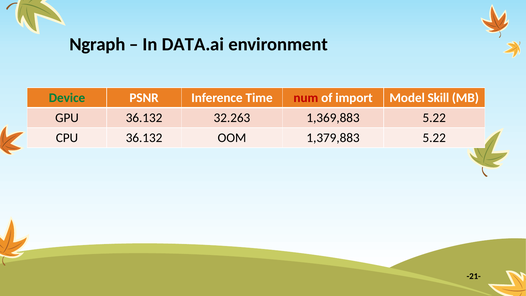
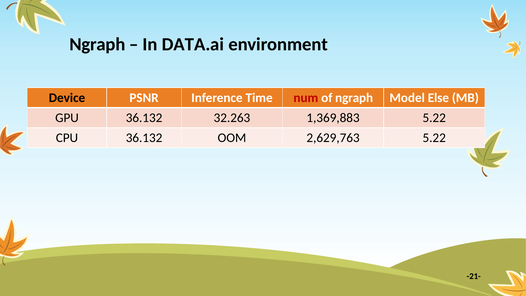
Device colour: green -> black (67, 98)
of import: import -> ngraph (354, 98)
Skill: Skill -> Else (438, 98)
1,379,883: 1,379,883 -> 2,629,763 (333, 138)
